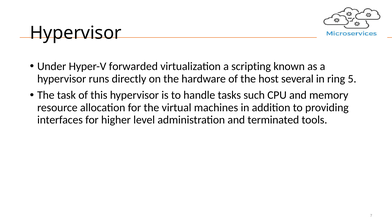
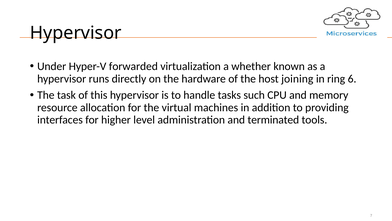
scripting: scripting -> whether (251, 66)
several: several -> joining (297, 79)
5: 5 -> 6 (352, 79)
